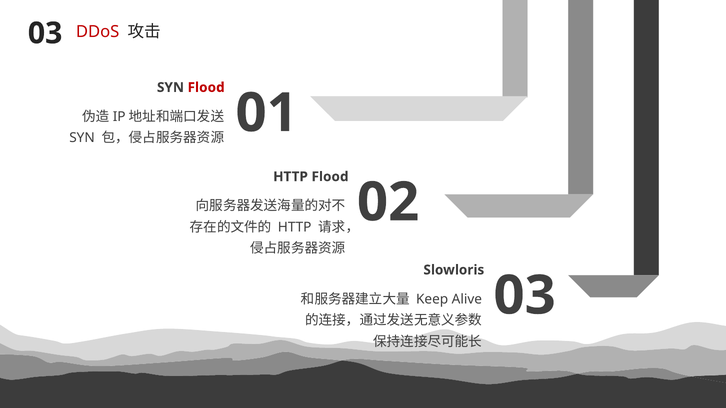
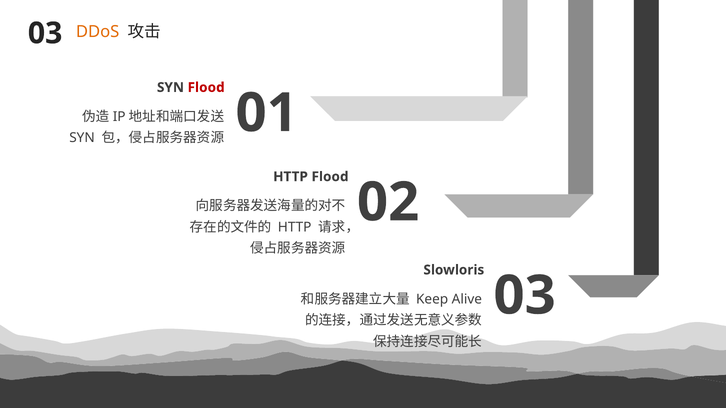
DDoS colour: red -> orange (98, 32)
